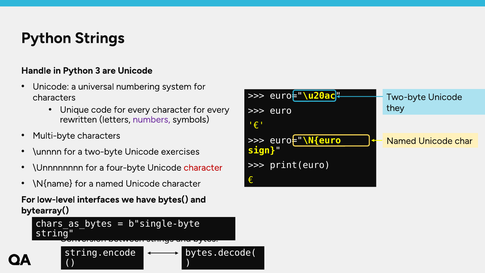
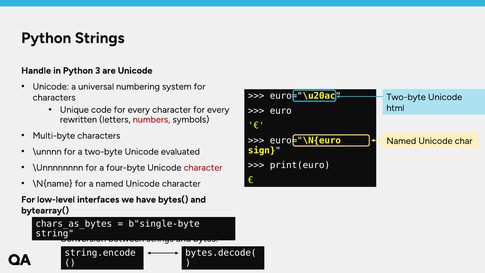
they: they -> html (395, 108)
numbers colour: purple -> red (152, 119)
exercises: exercises -> evaluated (180, 152)
